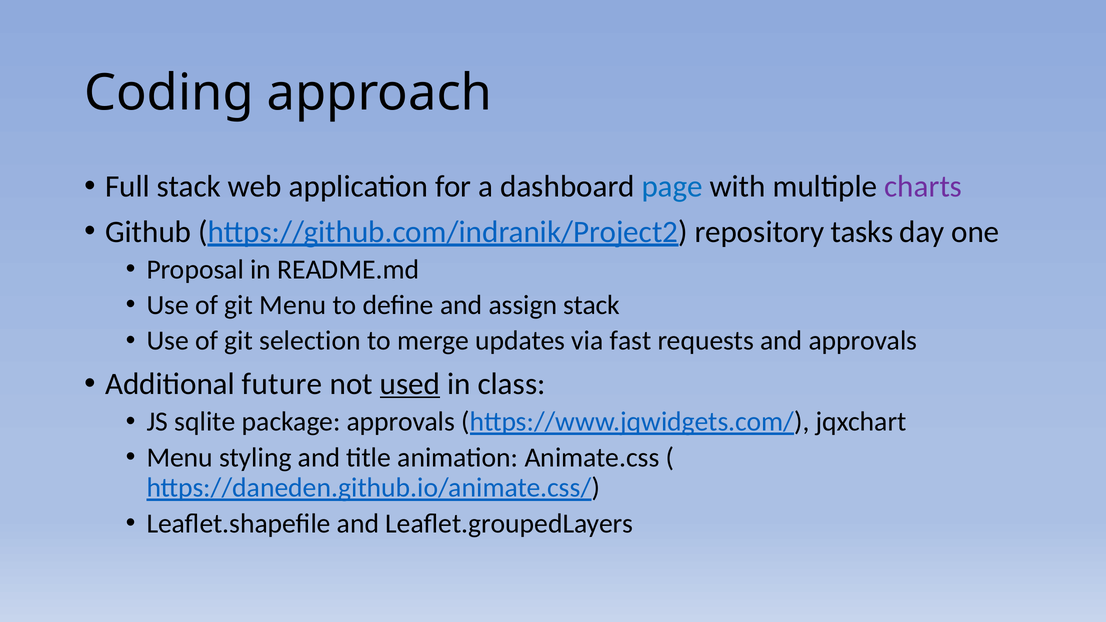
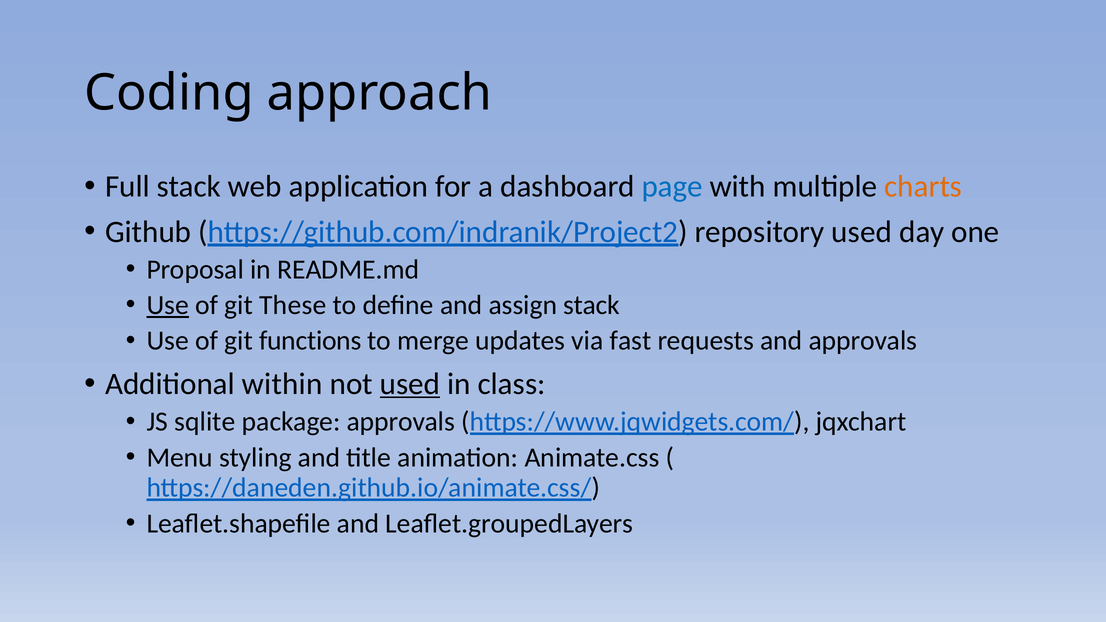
charts colour: purple -> orange (923, 186)
repository tasks: tasks -> used (862, 232)
Use underline: none -> present (168, 305)
git Menu: Menu -> These (293, 305)
selection: selection -> functions (310, 341)
future: future -> within (282, 384)
